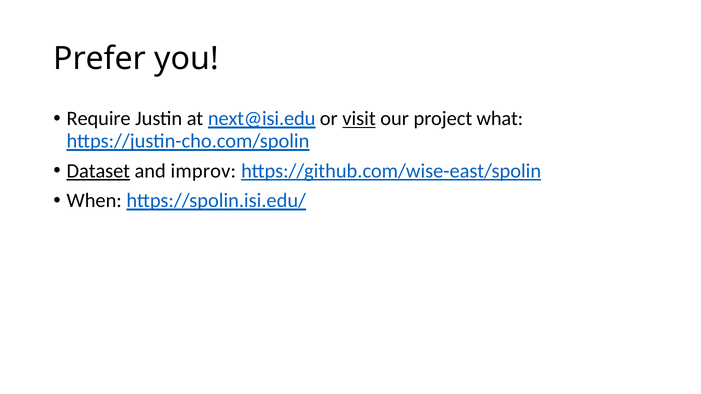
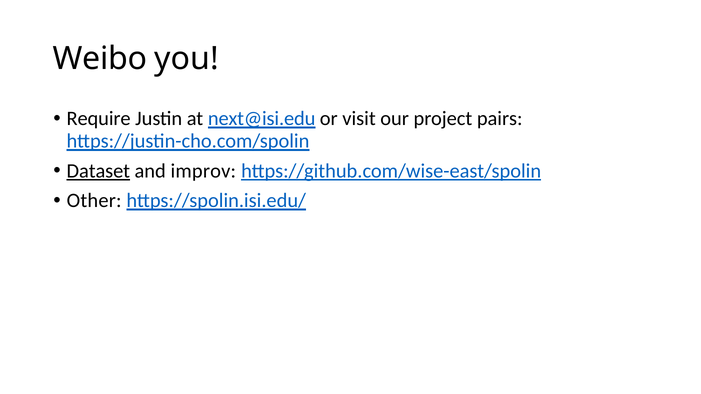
Prefer: Prefer -> Weibo (100, 59)
visit underline: present -> none (359, 119)
what: what -> pairs (500, 119)
When: When -> Other (94, 201)
